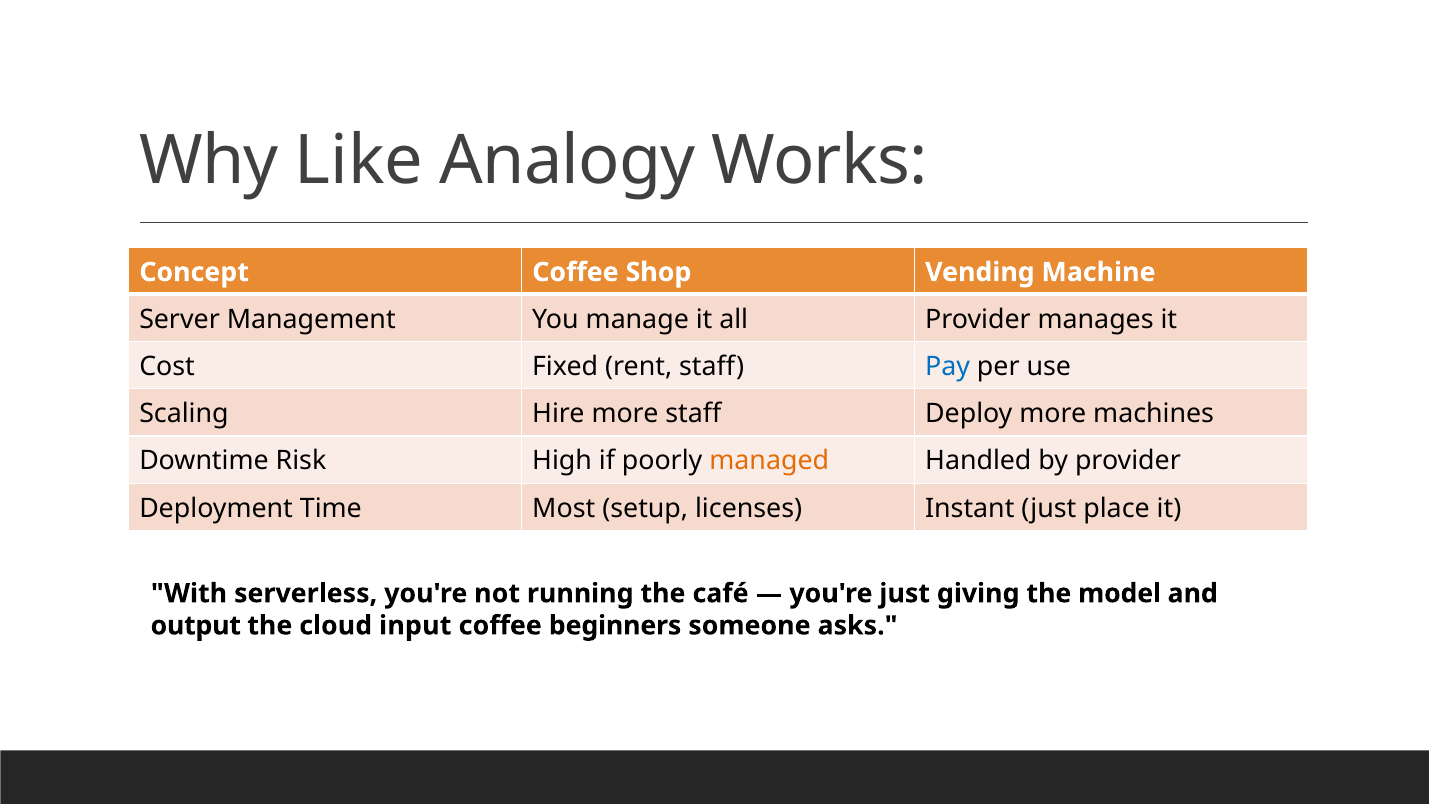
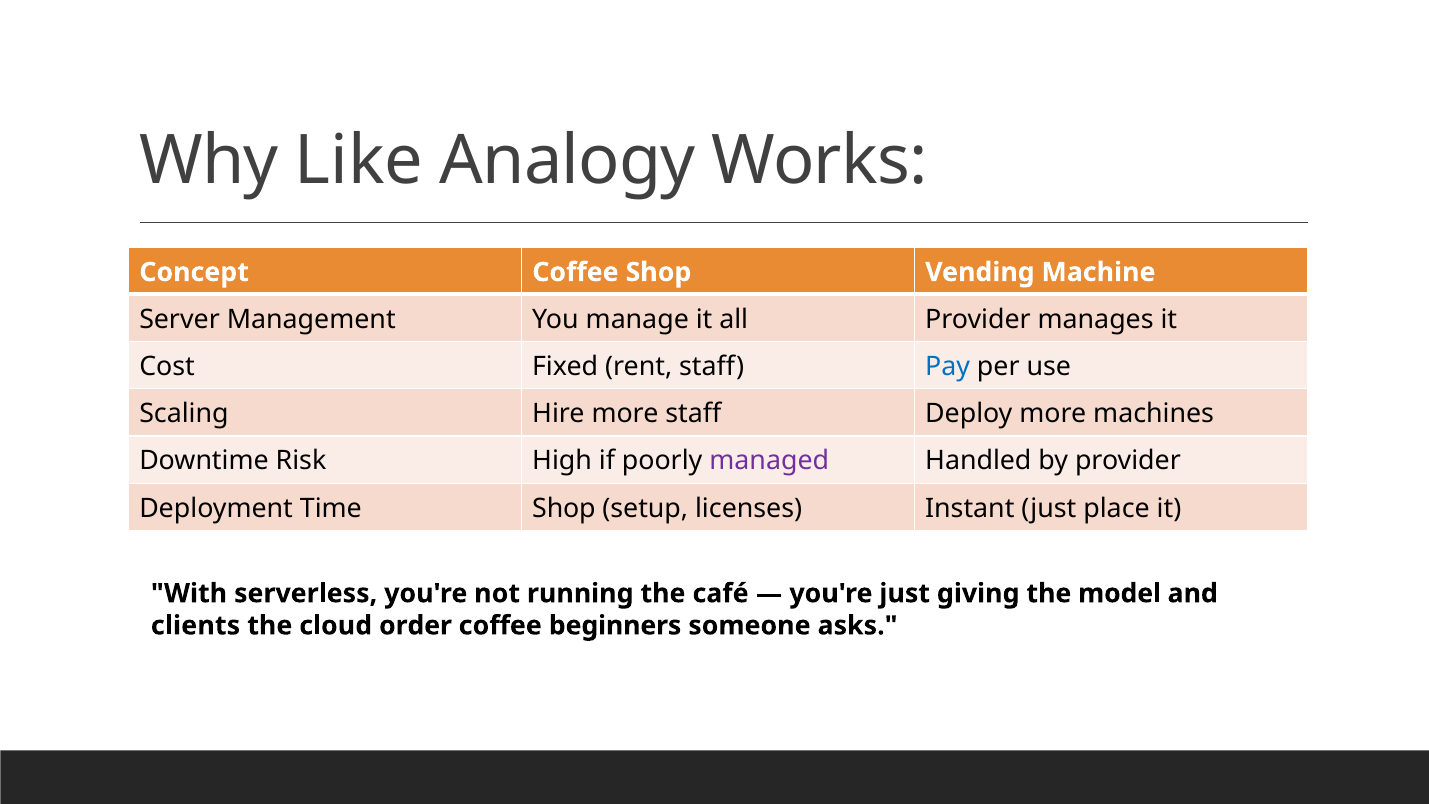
managed colour: orange -> purple (769, 461)
Time Most: Most -> Shop (564, 508)
output: output -> clients (196, 625)
input: input -> order (415, 625)
